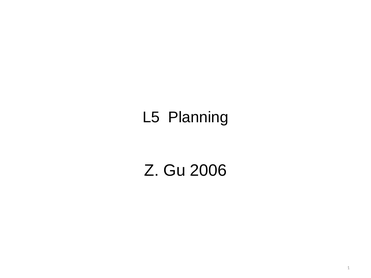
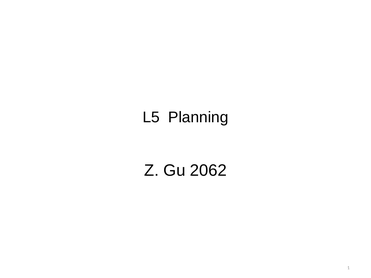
2006: 2006 -> 2062 (208, 171)
